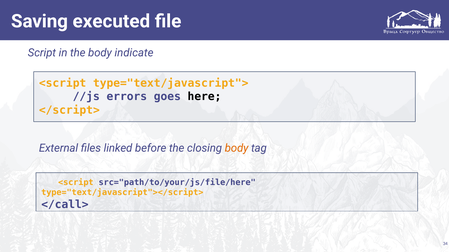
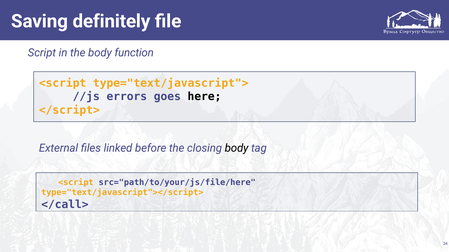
executed: executed -> definitely (111, 21)
indicate: indicate -> function (134, 53)
body colour: orange -> black (237, 148)
